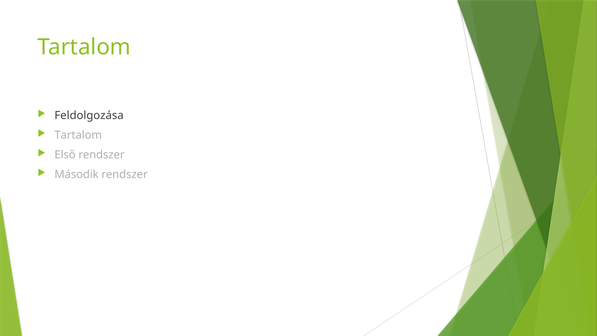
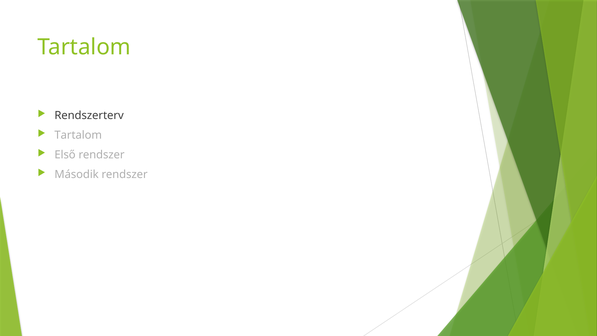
Feldolgozása: Feldolgozása -> Rendszerterv (89, 116)
